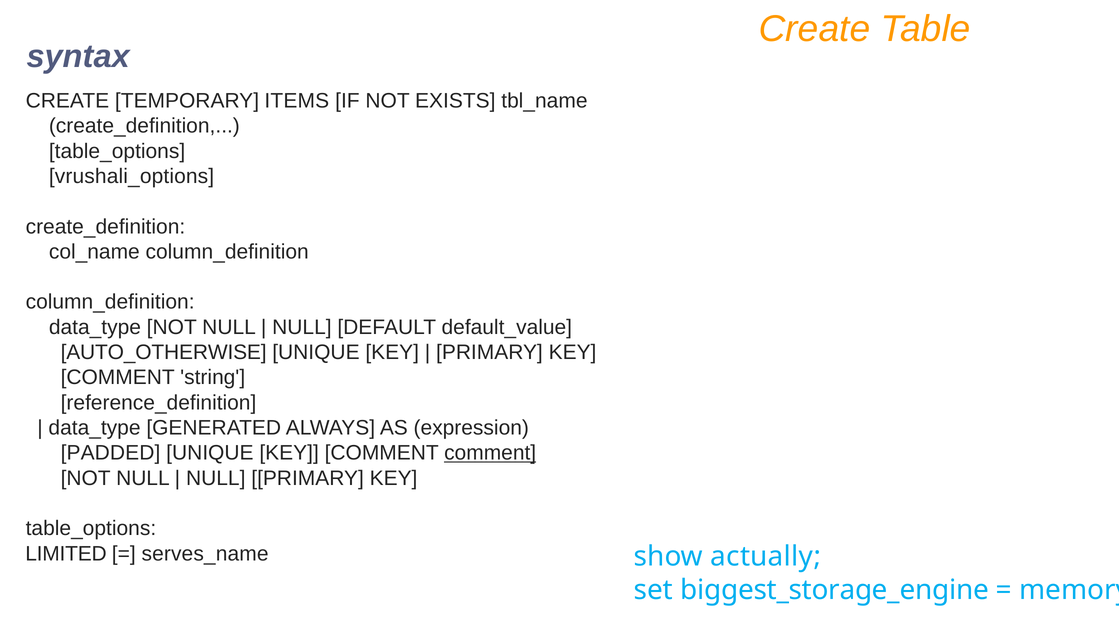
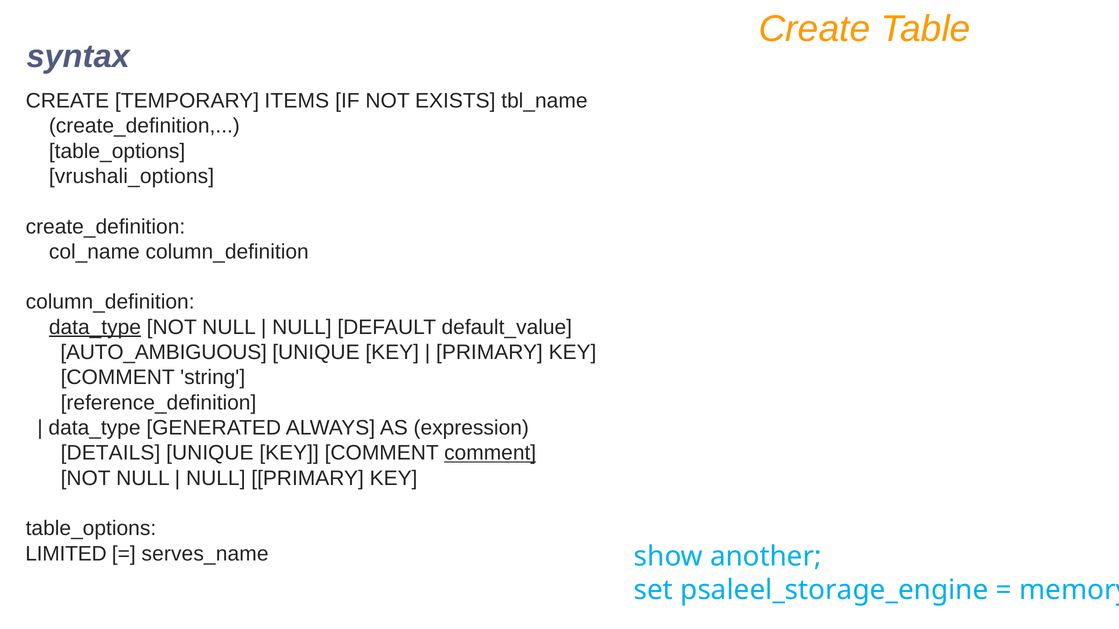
data_type underline: none -> present (95, 327)
AUTO_OTHERWISE: AUTO_OTHERWISE -> AUTO_AMBIGUOUS (164, 353)
PADDED: PADDED -> DETAILS (111, 453)
actually: actually -> another (766, 557)
biggest_storage_engine: biggest_storage_engine -> psaleel_storage_engine (834, 590)
